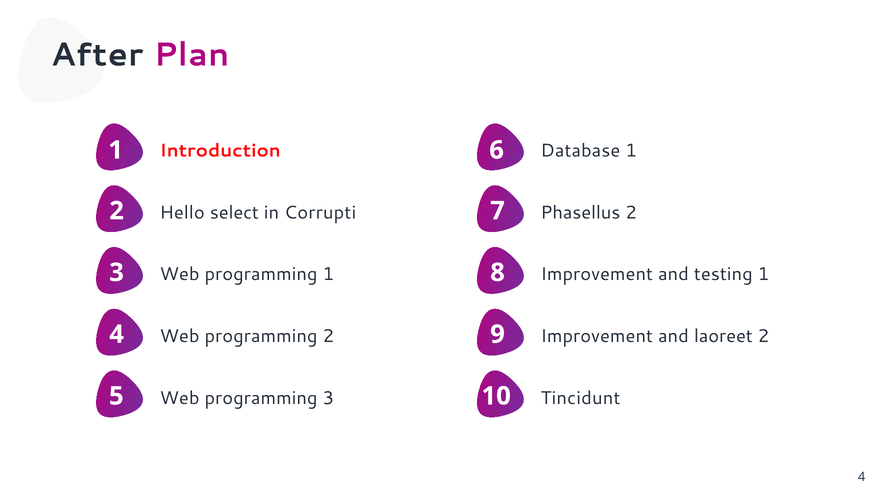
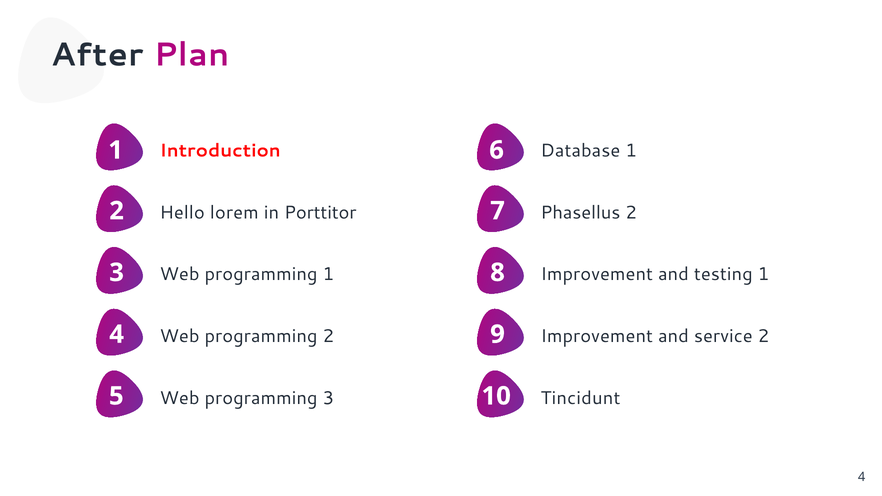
select: select -> lorem (234, 213)
Corrupti: Corrupti -> Porttitor (320, 213)
laoreet: laoreet -> service (723, 336)
